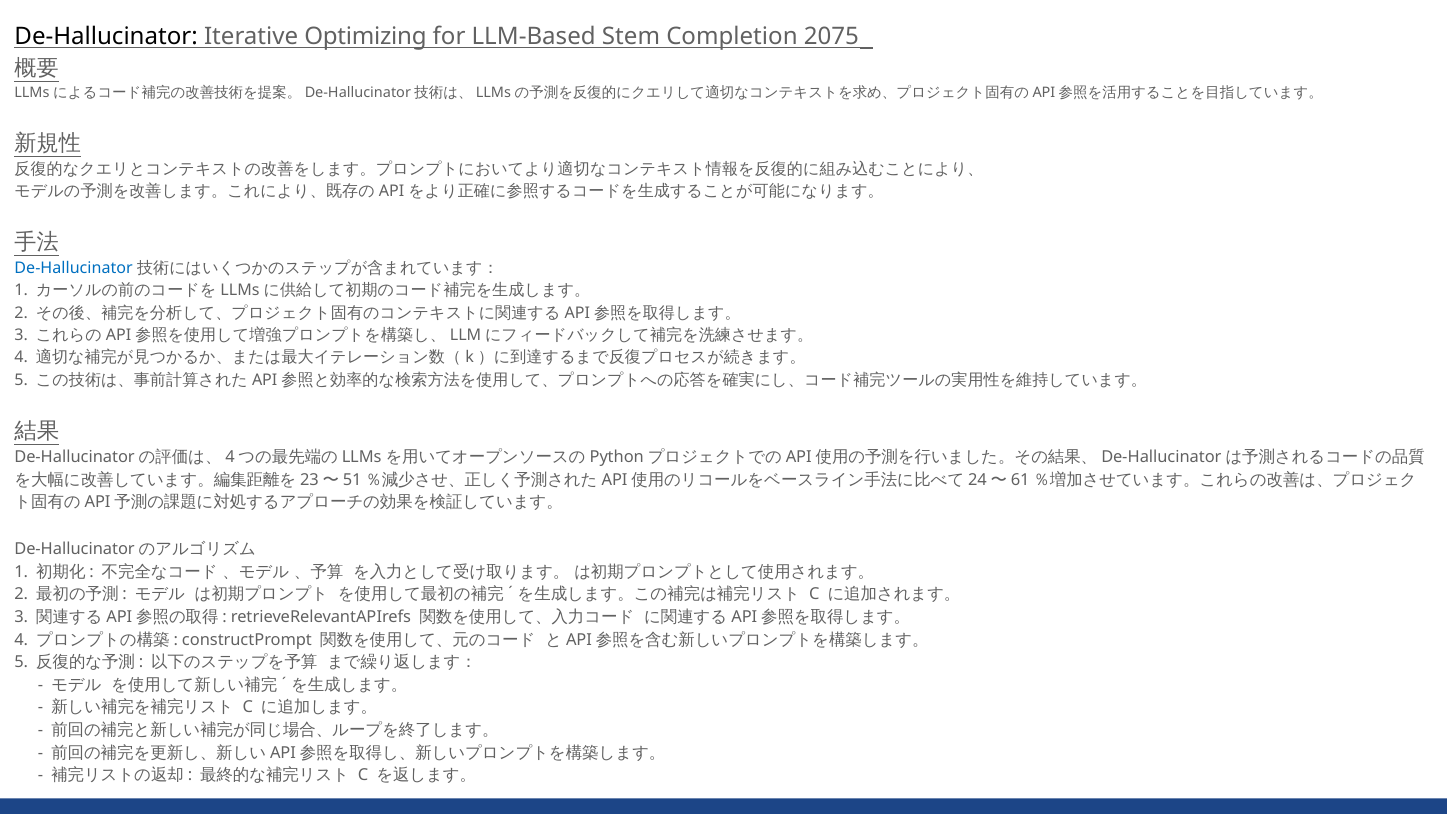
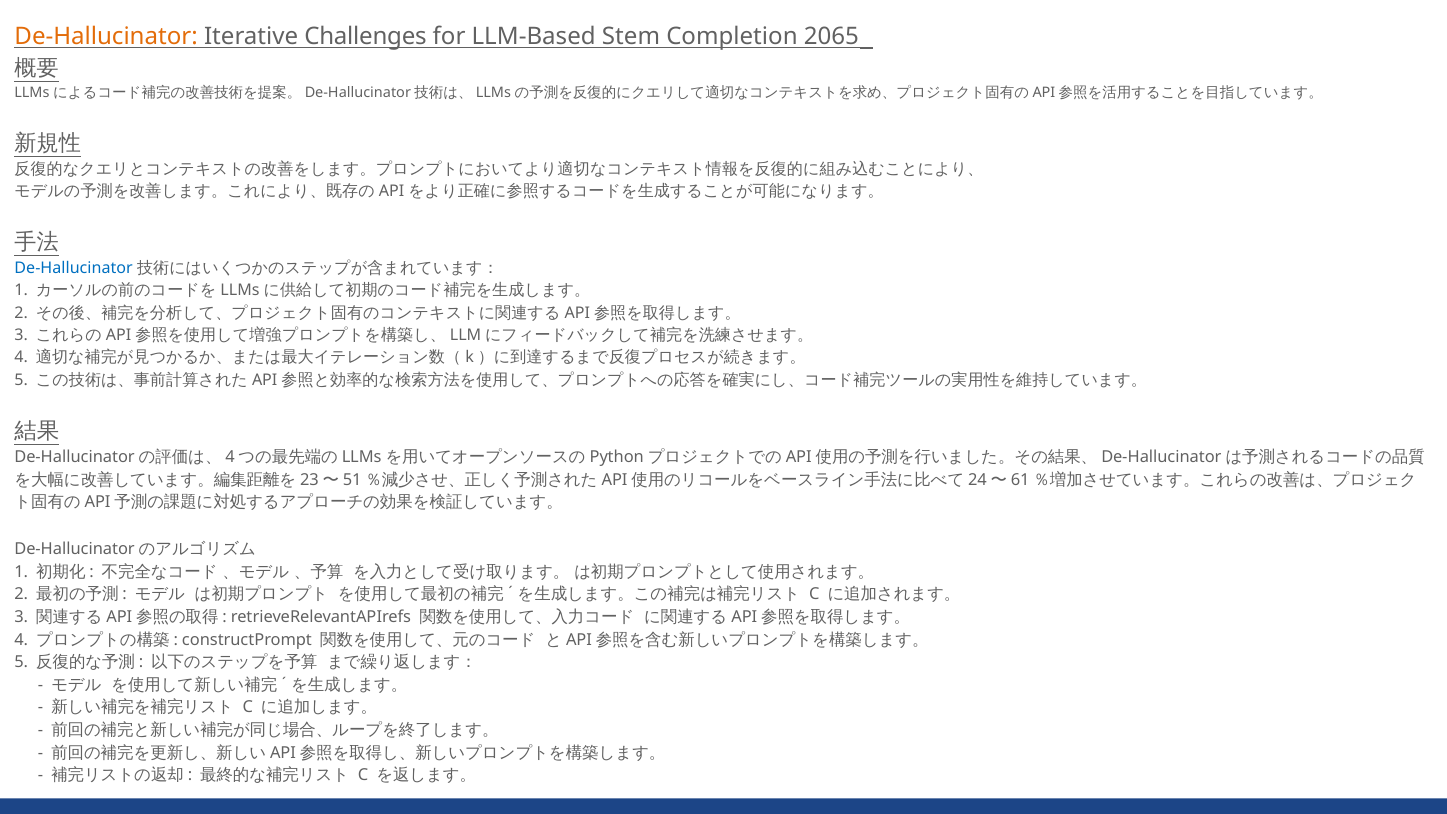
De-Hallucinator colour: black -> orange (106, 37)
Optimizing: Optimizing -> Challenges (365, 37)
2075: 2075 -> 2065 (831, 37)
